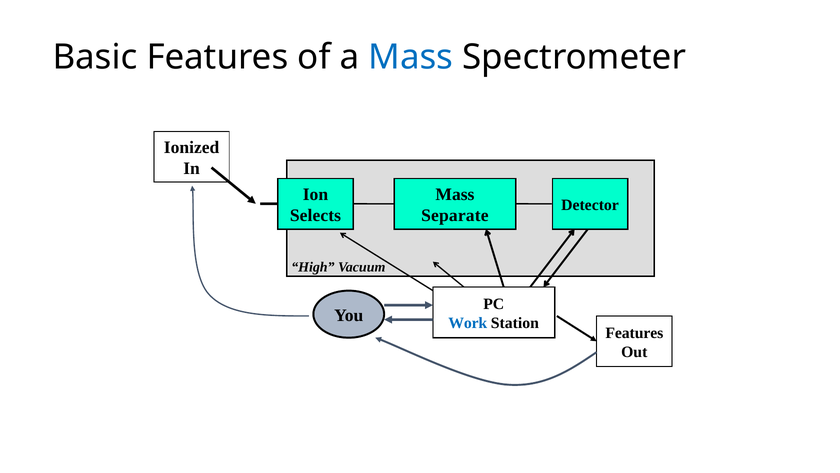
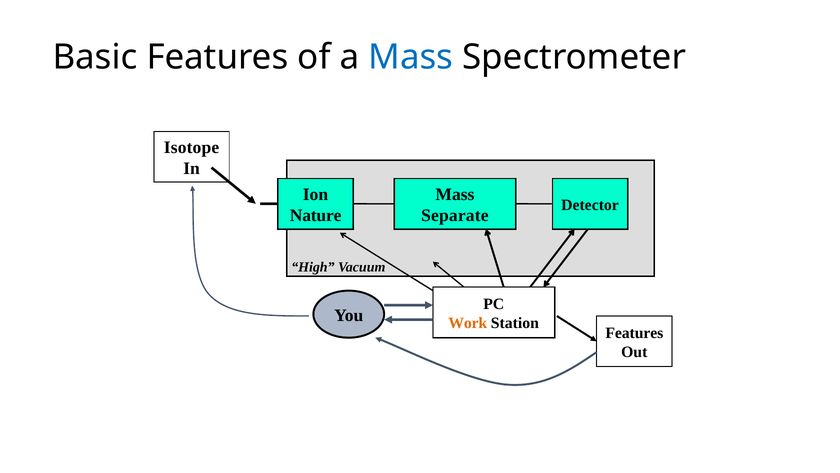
Ionized: Ionized -> Isotope (192, 147)
Selects: Selects -> Nature (316, 215)
Work colour: blue -> orange (468, 323)
